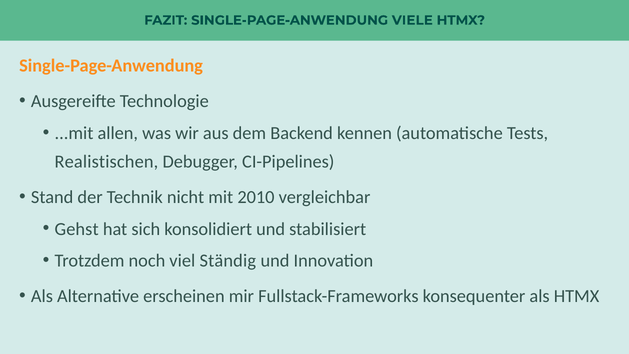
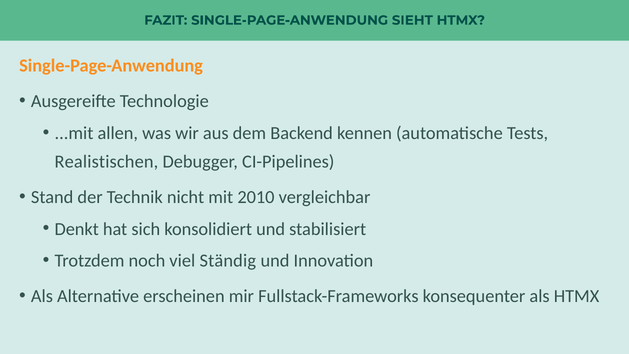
VIELE: VIELE -> SIEHT (412, 20)
Gehst: Gehst -> Denkt (77, 229)
